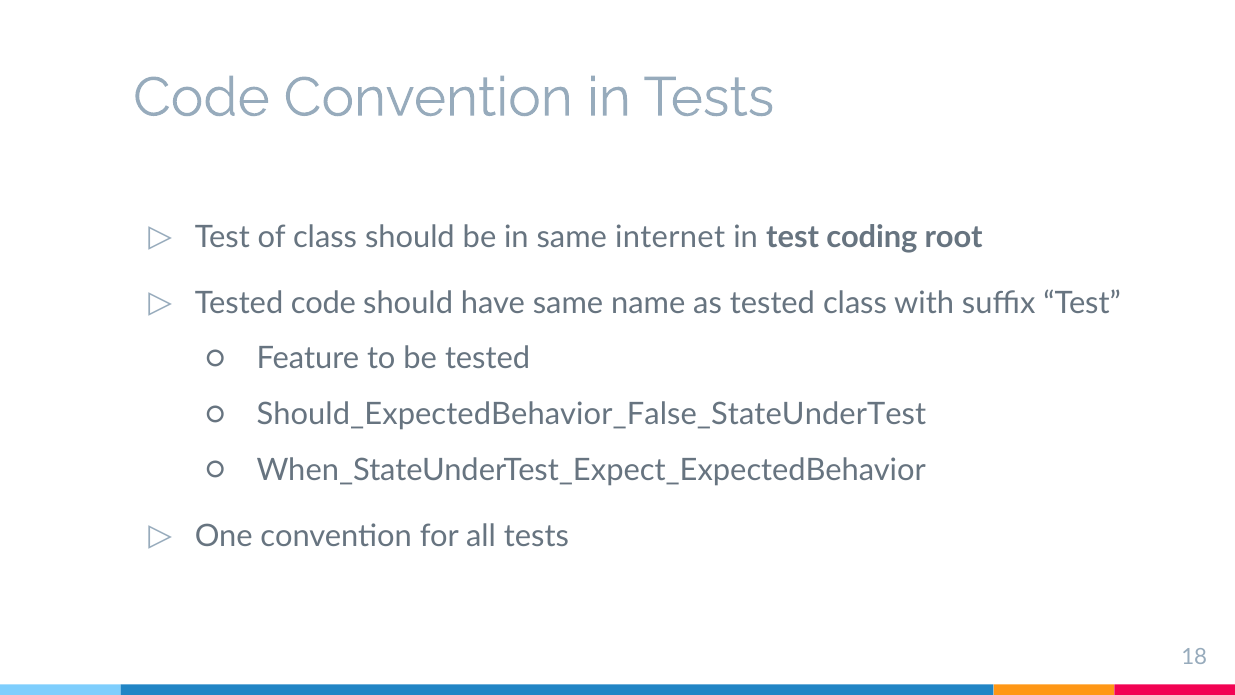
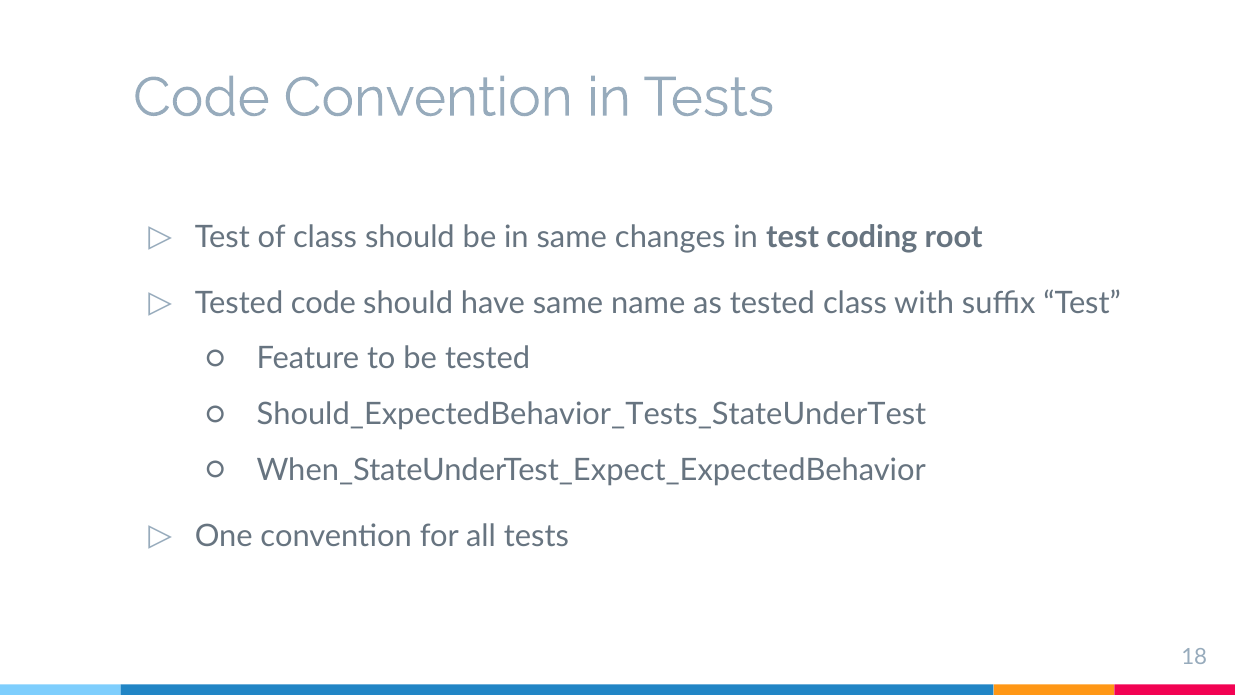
internet: internet -> changes (670, 237)
Should_ExpectedBehavior_False_StateUnderTest: Should_ExpectedBehavior_False_StateUnderTest -> Should_ExpectedBehavior_Tests_StateUnderTest (591, 414)
